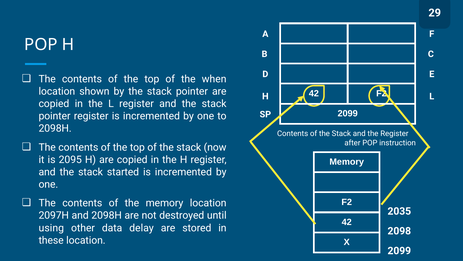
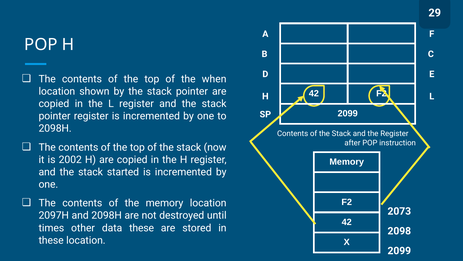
2095: 2095 -> 2002 (70, 159)
2035: 2035 -> 2073 (399, 211)
using: using -> times (51, 227)
data delay: delay -> these (142, 227)
